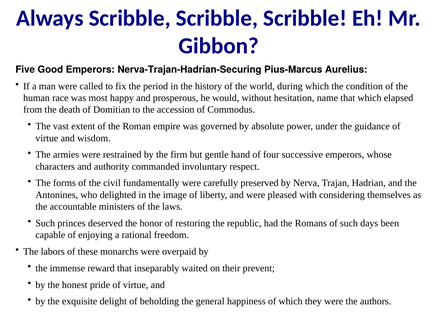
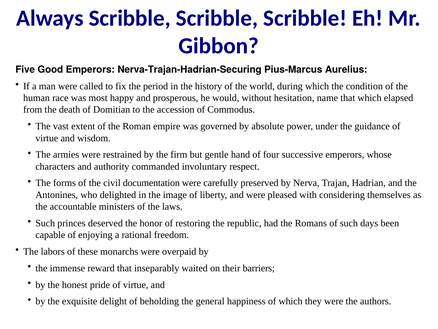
fundamentally: fundamentally -> documentation (151, 183)
prevent: prevent -> barriers (259, 268)
